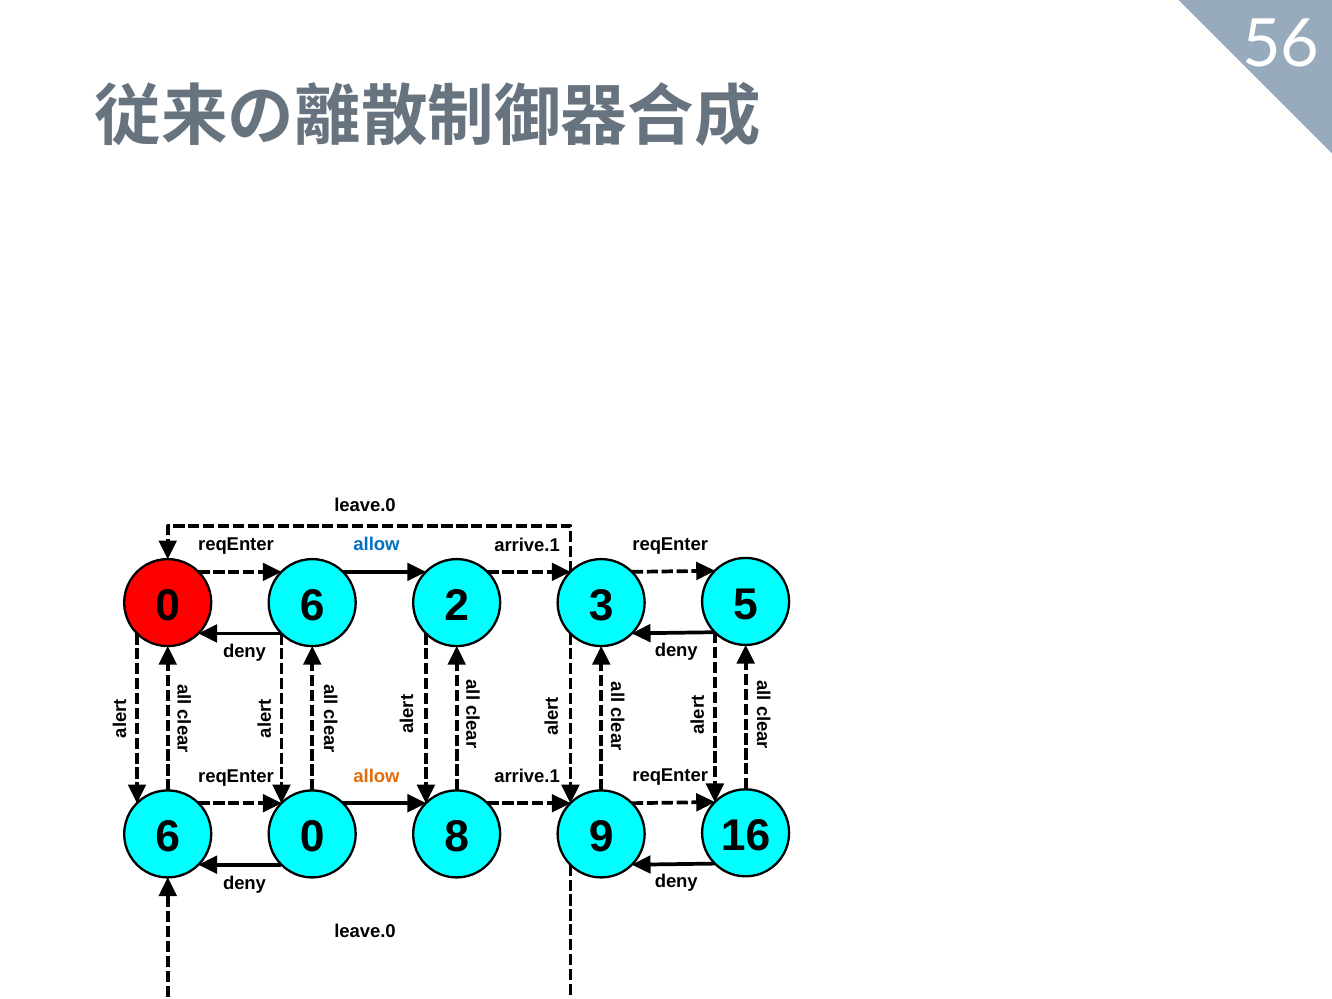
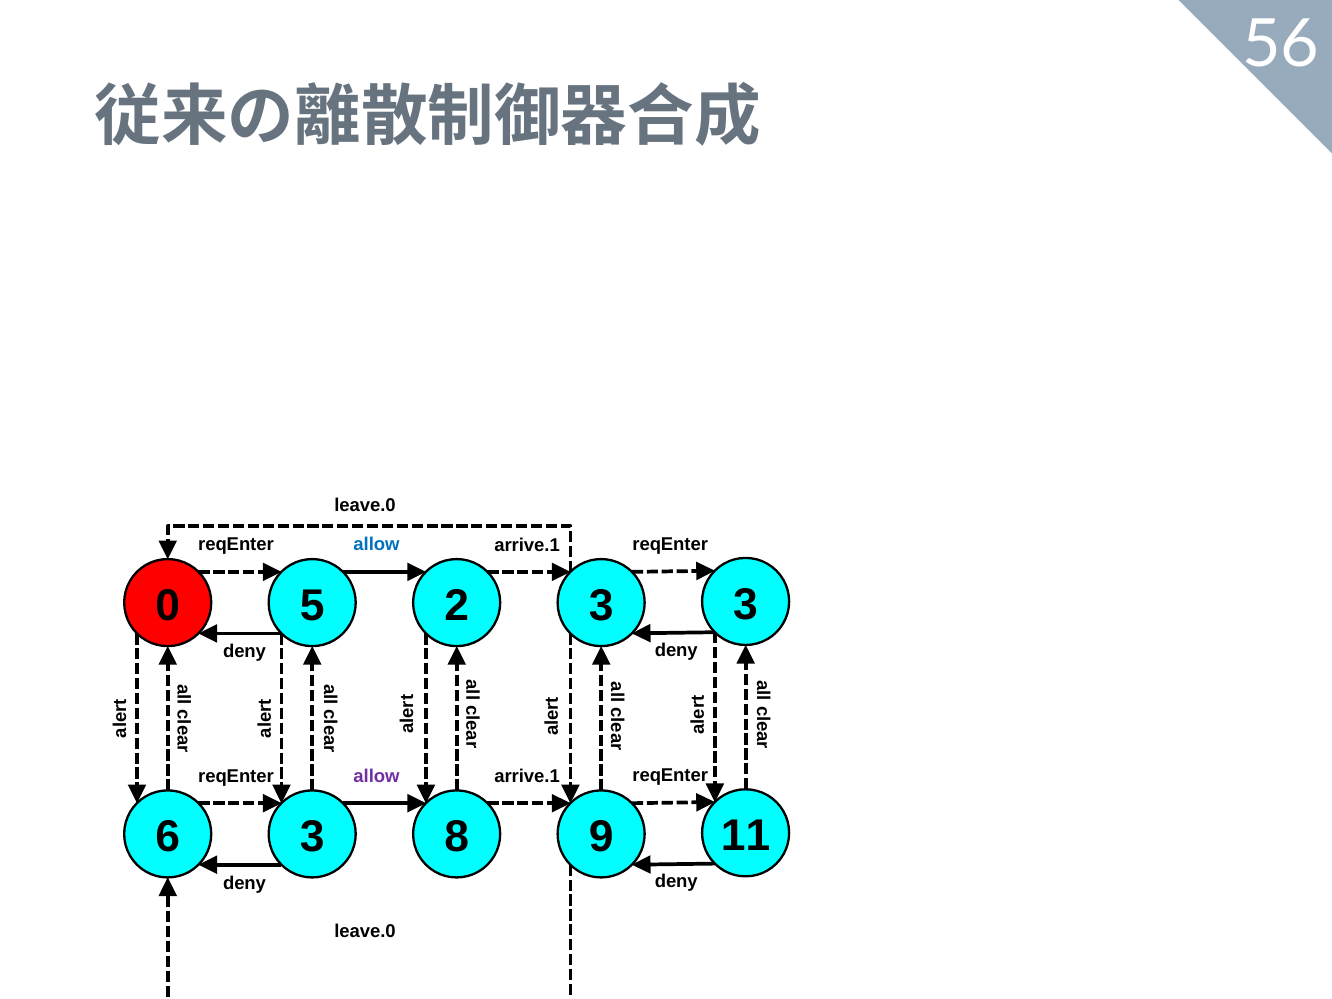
0 6: 6 -> 5 (312, 606)
3 5: 5 -> 3 (746, 605)
allow colour: orange -> purple (376, 776)
6 0: 0 -> 3 (312, 837)
16: 16 -> 11 (746, 836)
